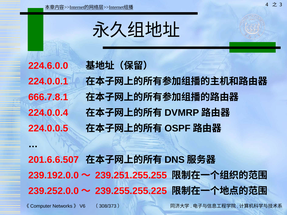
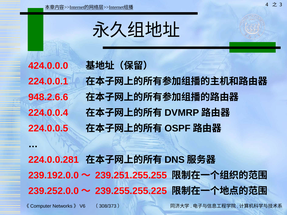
224.6.0.0: 224.6.0.0 -> 424.0.0.0 (48, 66)
666.7.8.1: 666.7.8.1 -> 948.2.6.6 (48, 97)
201.6.6.507: 201.6.6.507 -> 224.0.0.281 (54, 160)
